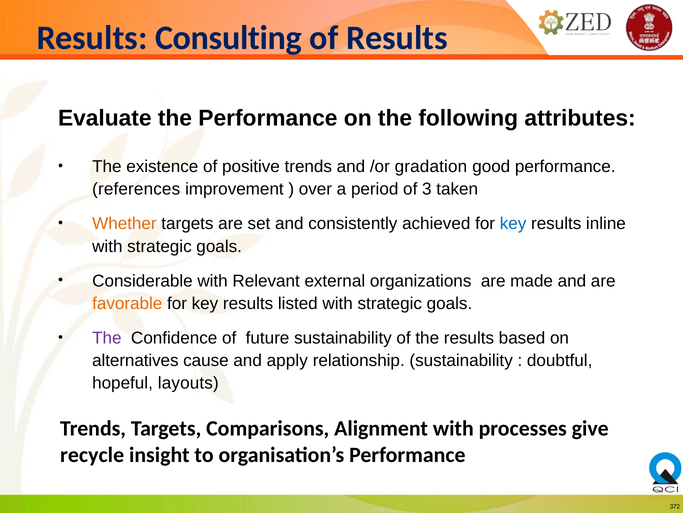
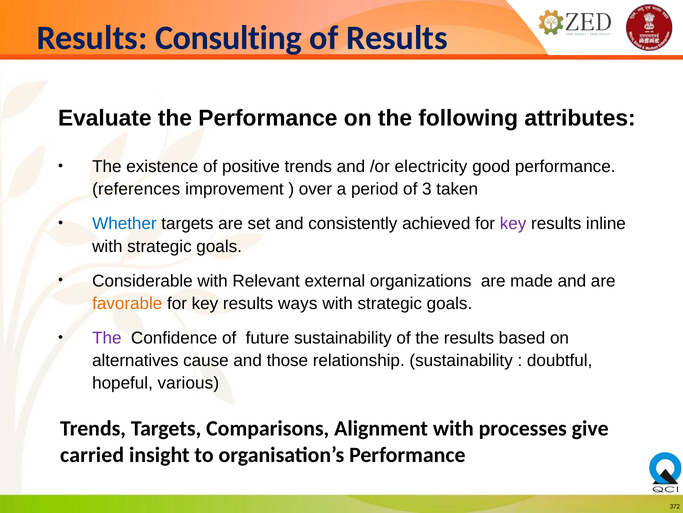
gradation: gradation -> electricity (431, 166)
Whether colour: orange -> blue (124, 223)
key colour: blue -> purple (513, 223)
listed: listed -> ways (298, 303)
apply: apply -> those (287, 360)
layouts: layouts -> various (188, 383)
recycle: recycle -> carried (92, 454)
